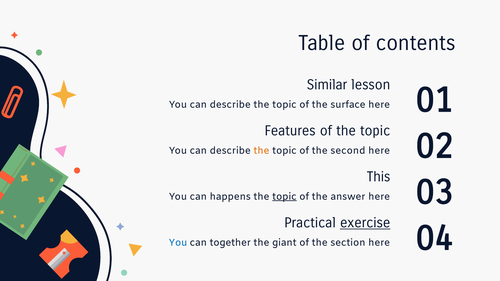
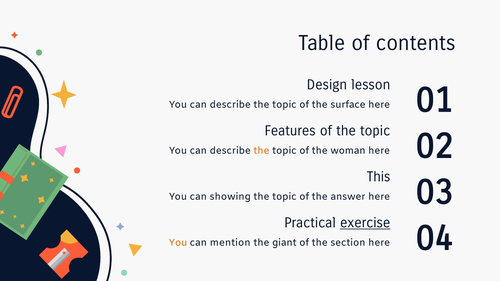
Similar: Similar -> Design (327, 85)
second: second -> woman (348, 151)
happens: happens -> showing (230, 197)
topic underline: present -> none (284, 197)
You colour: blue -> orange (178, 243)
together: together -> mention (230, 243)
